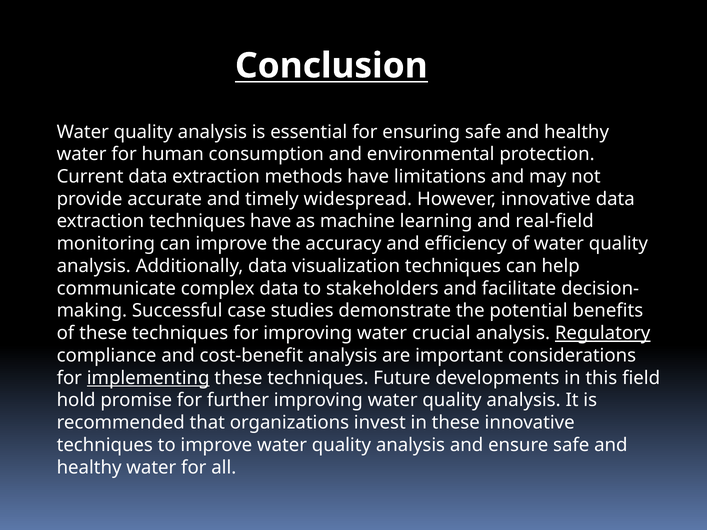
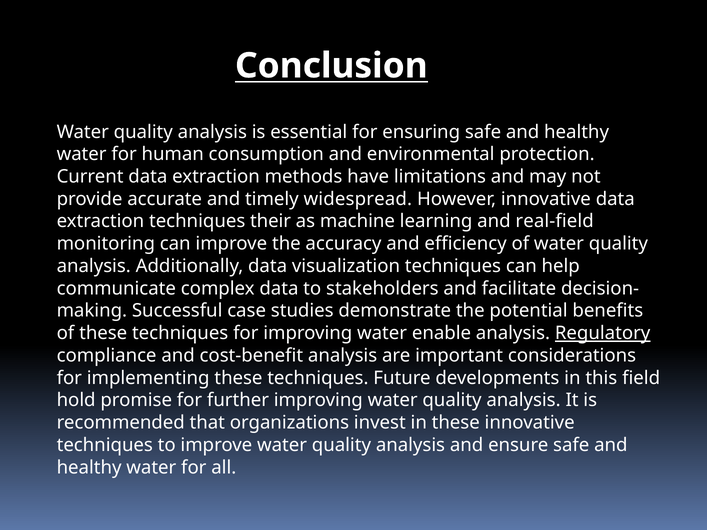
techniques have: have -> their (271, 221)
crucial: crucial -> enable (442, 333)
implementing underline: present -> none (148, 378)
